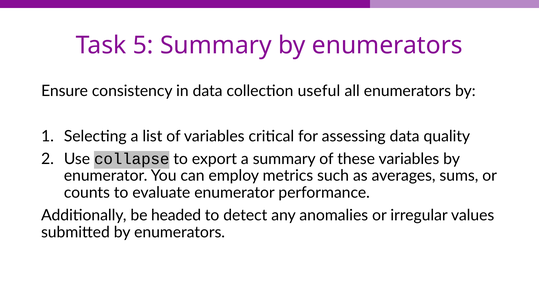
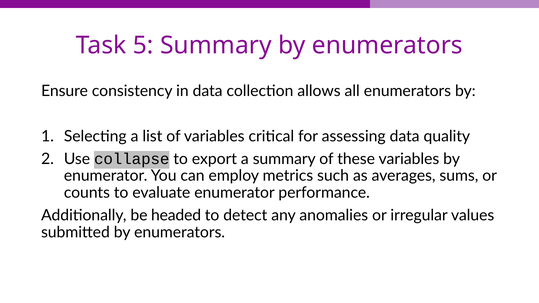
useful: useful -> allows (319, 91)
